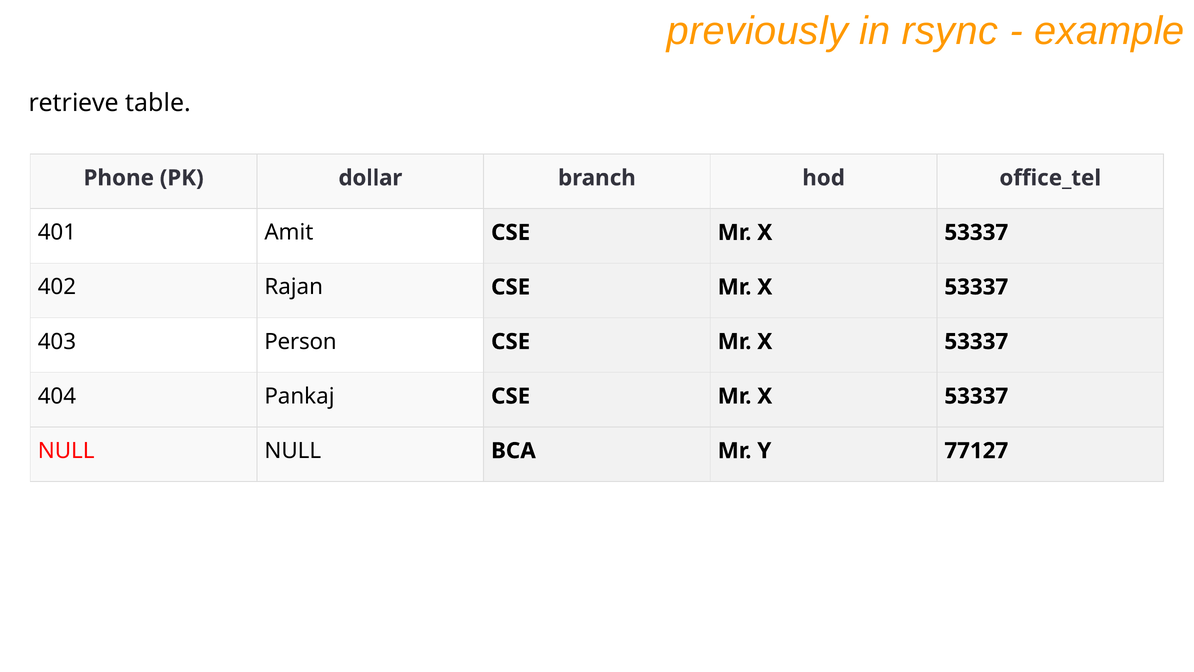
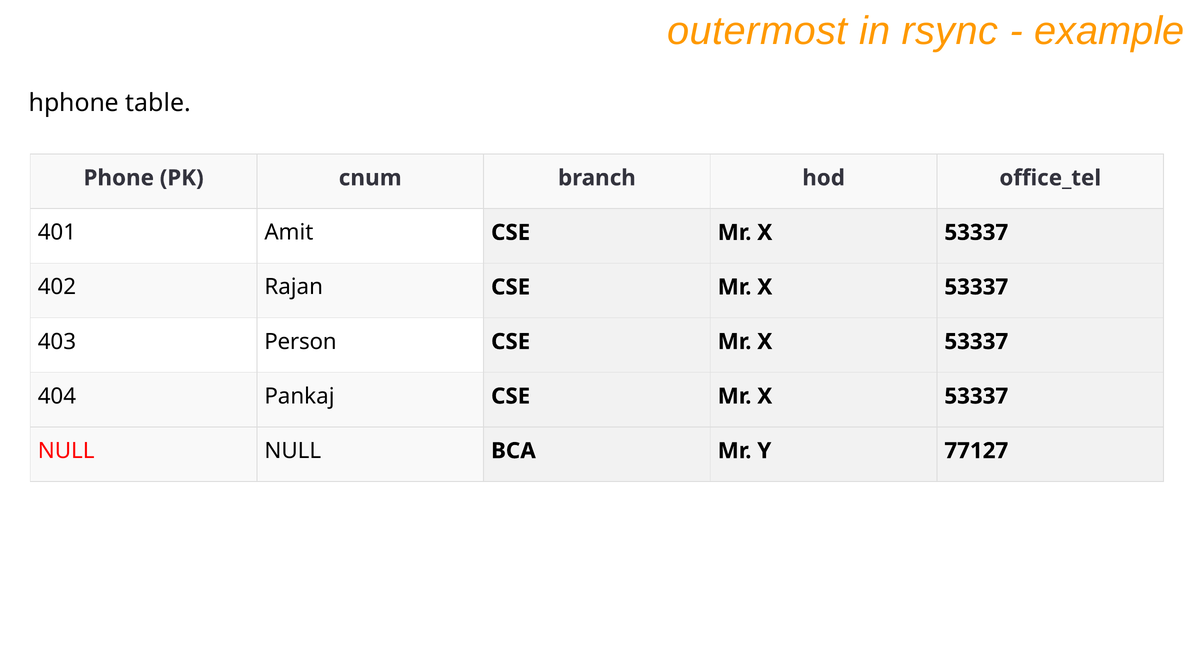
previously: previously -> outermost (757, 31)
retrieve: retrieve -> hphone (74, 103)
dollar: dollar -> cnum (370, 178)
